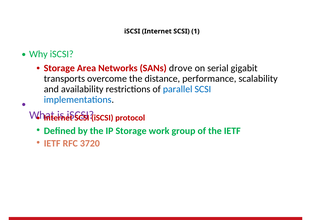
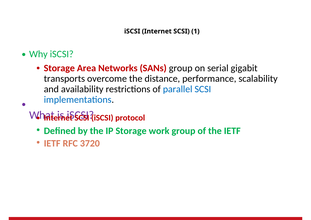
SANs drove: drove -> group (181, 68)
